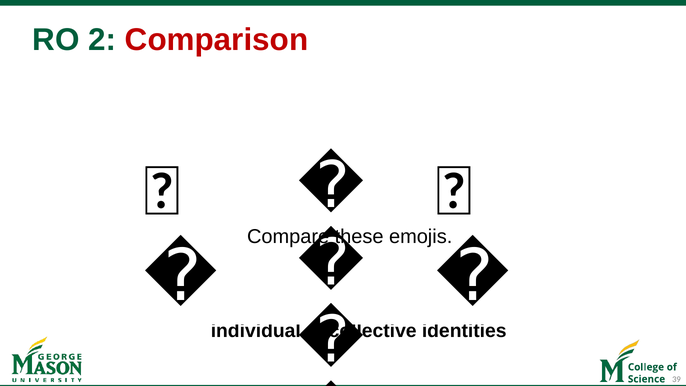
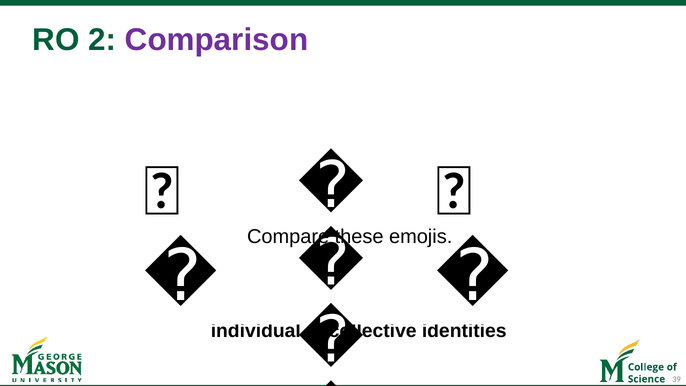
Comparison colour: red -> purple (217, 40)
